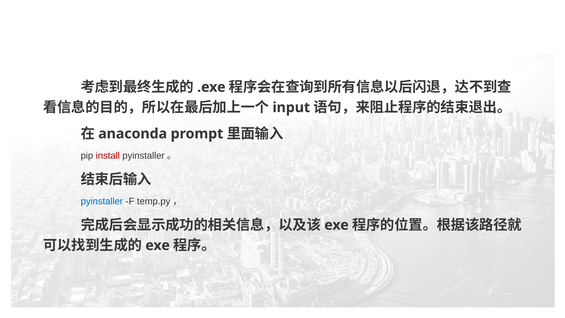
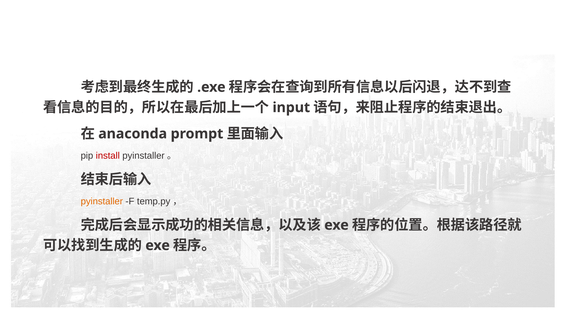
pyinstaller colour: blue -> orange (102, 201)
